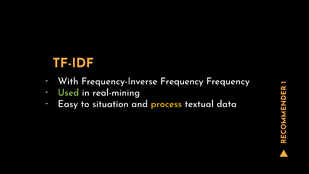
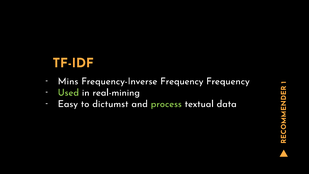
With: With -> Mins (68, 81)
situation: situation -> dictumst (110, 104)
process colour: yellow -> light green (166, 104)
